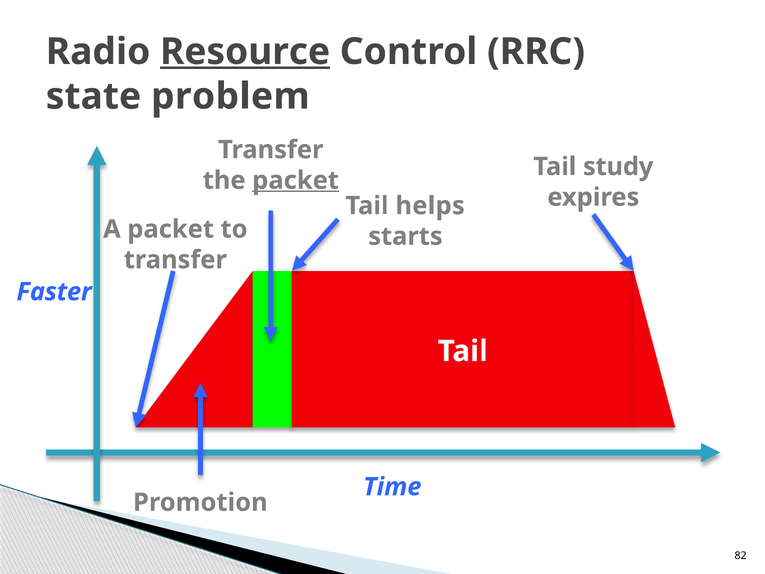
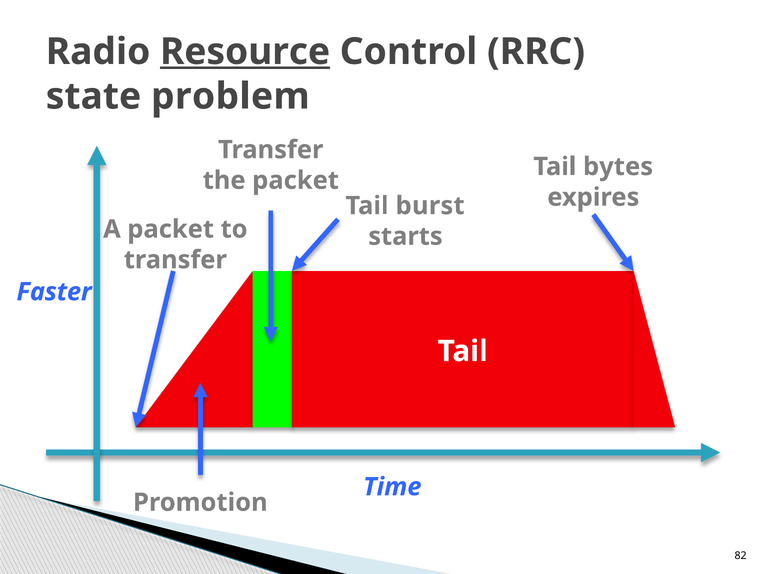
study: study -> bytes (618, 167)
packet underline: present -> none (296, 180)
helps: helps -> burst (430, 206)
